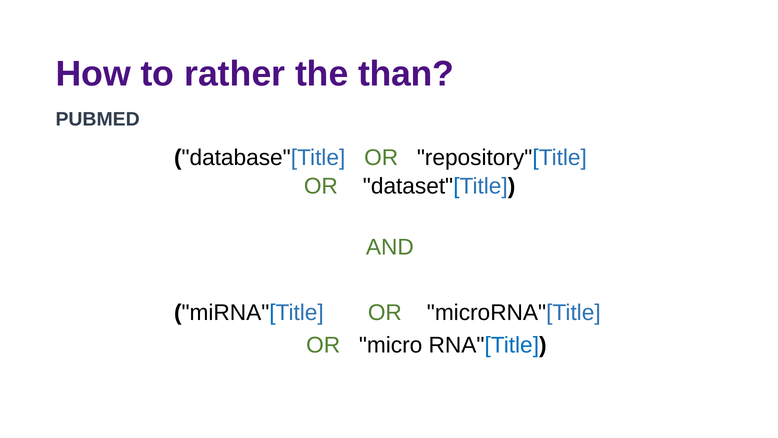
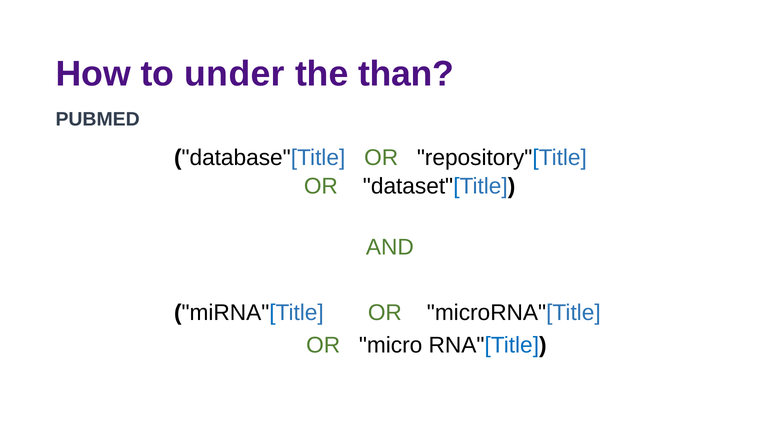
rather: rather -> under (235, 74)
